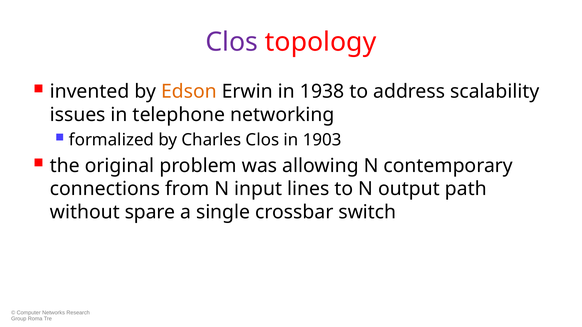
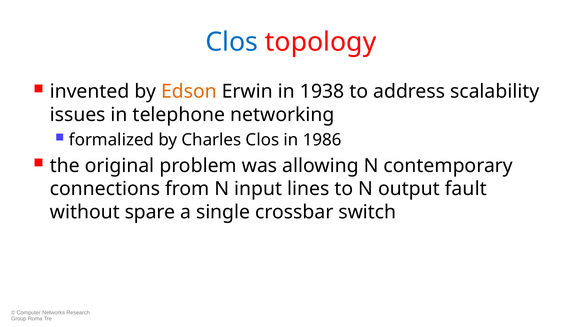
Clos colour: purple -> blue (232, 42)
1903: 1903 -> 1986 (322, 140)
path: path -> fault (466, 189)
